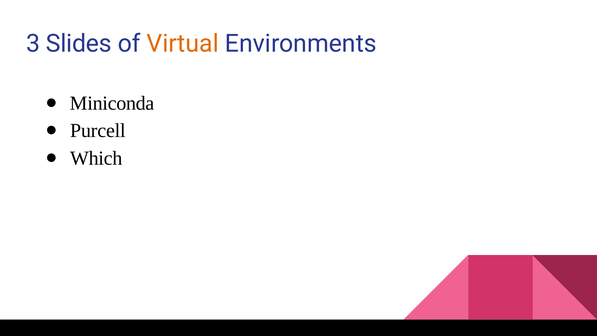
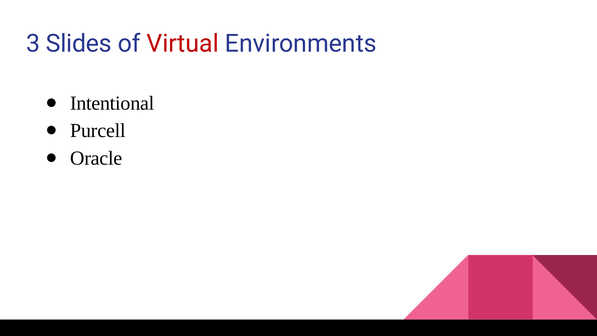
Virtual colour: orange -> red (183, 44)
Miniconda: Miniconda -> Intentional (112, 103)
Which: Which -> Oracle (96, 158)
